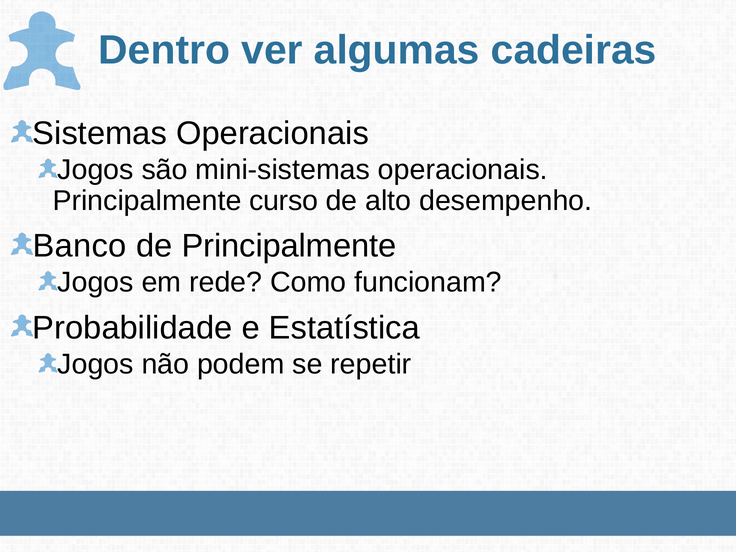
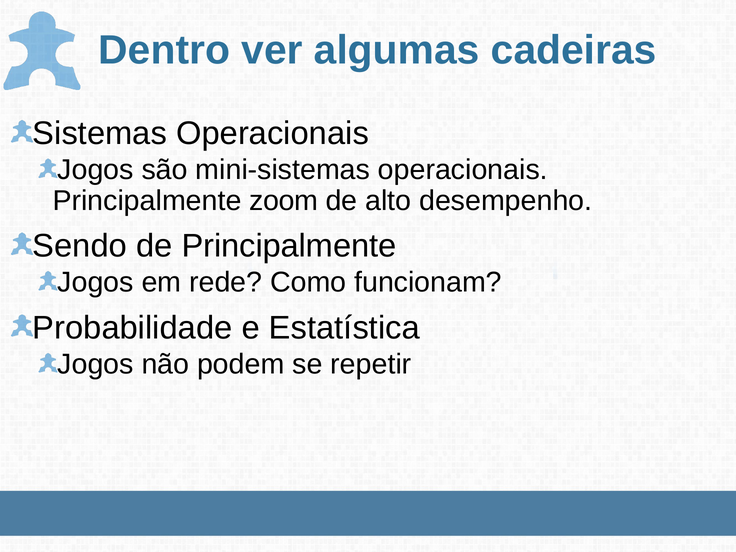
curso: curso -> zoom (284, 201)
Banco: Banco -> Sendo (80, 246)
